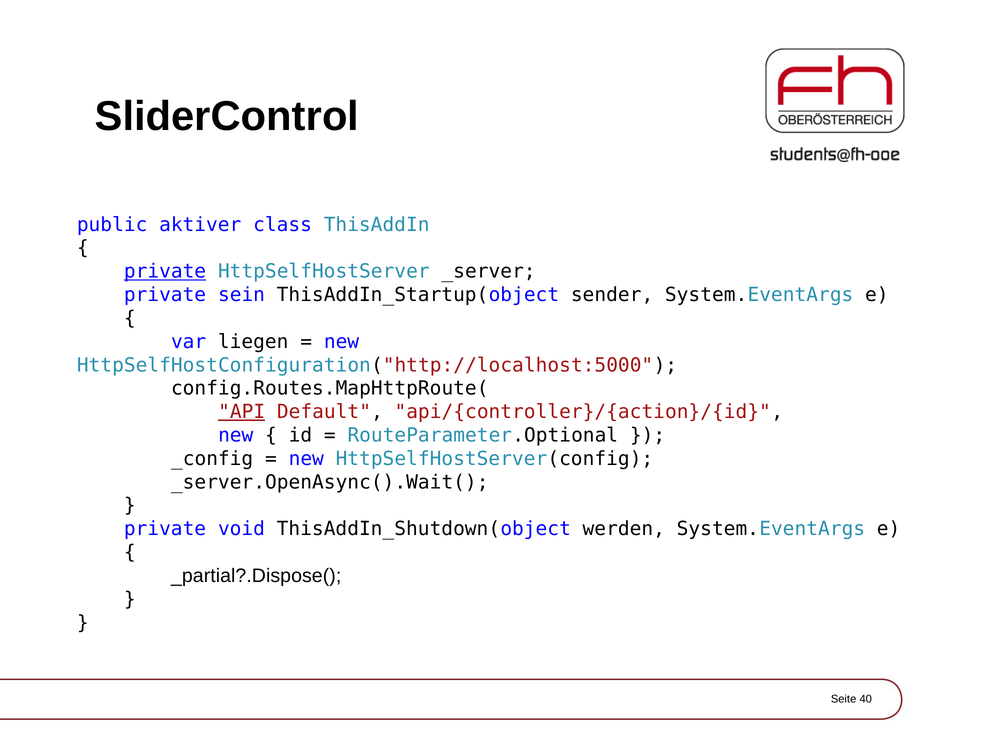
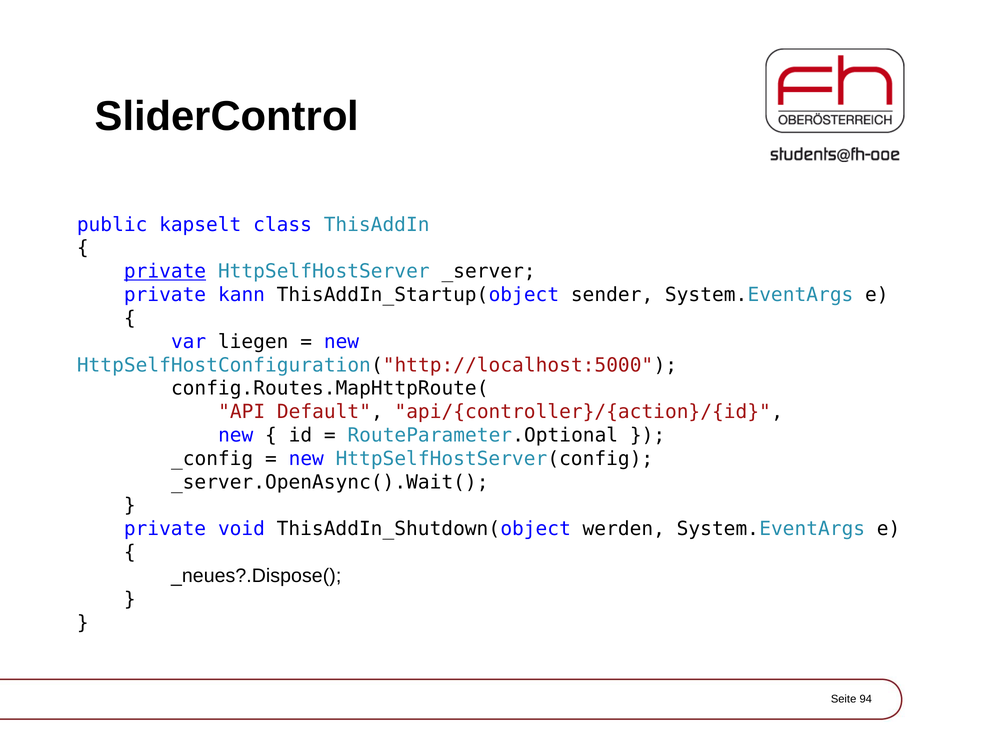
aktiver: aktiver -> kapselt (200, 225)
sein: sein -> kann (242, 295)
API underline: present -> none (242, 412)
_partial?.Dispose(: _partial?.Dispose( -> _neues?.Dispose( (256, 576)
40: 40 -> 94 (866, 699)
